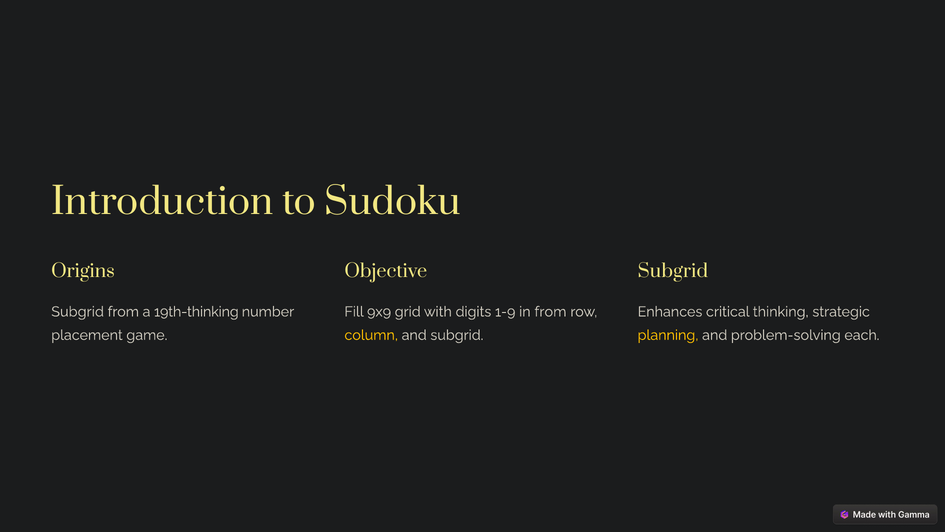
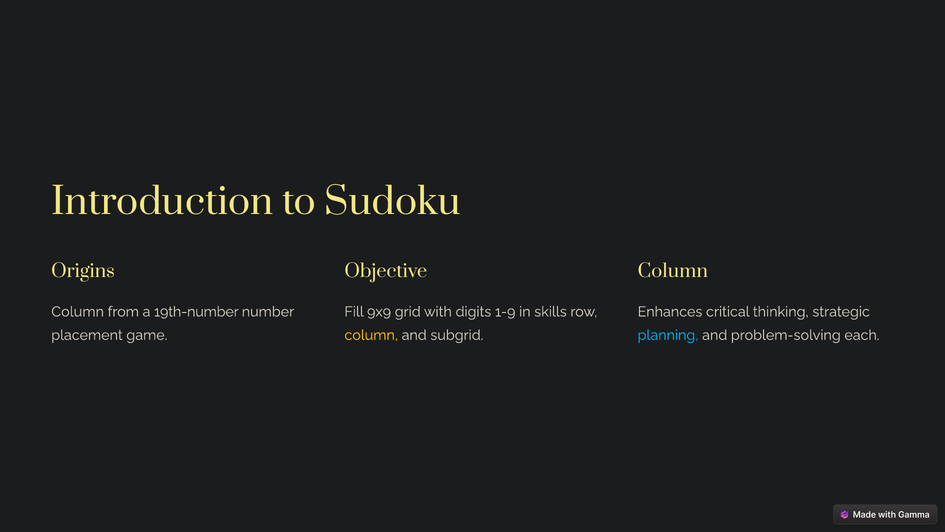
Subgrid: Subgrid -> Column (673, 271)
Subgrid: Subgrid -> Column (78, 311)
19th-thinking: 19th-thinking -> 19th-number (196, 311)
in from: from -> skills (550, 311)
planning colour: yellow -> light blue (668, 335)
